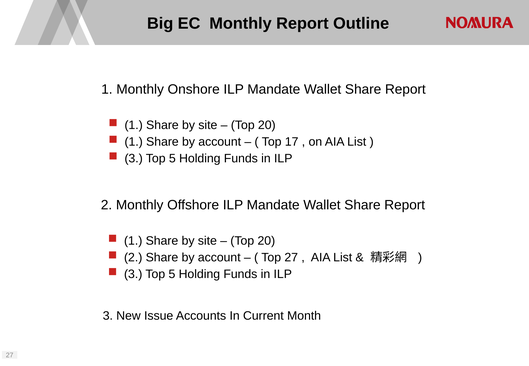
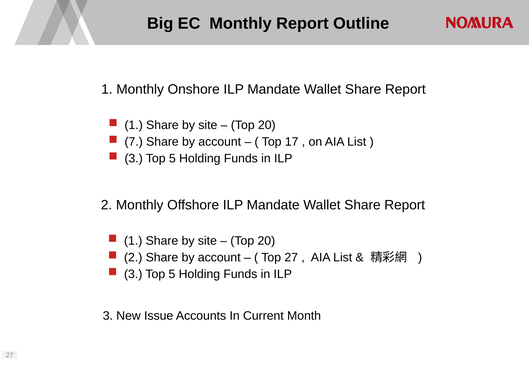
1: 1 -> 7 (134, 142)
